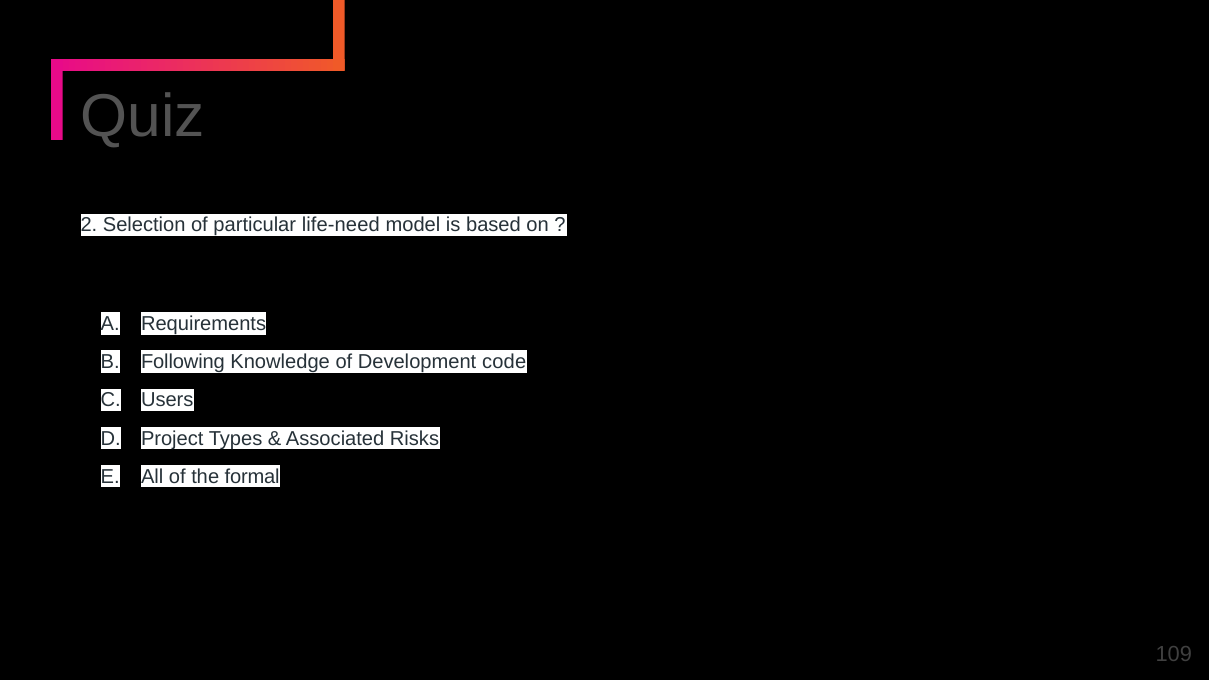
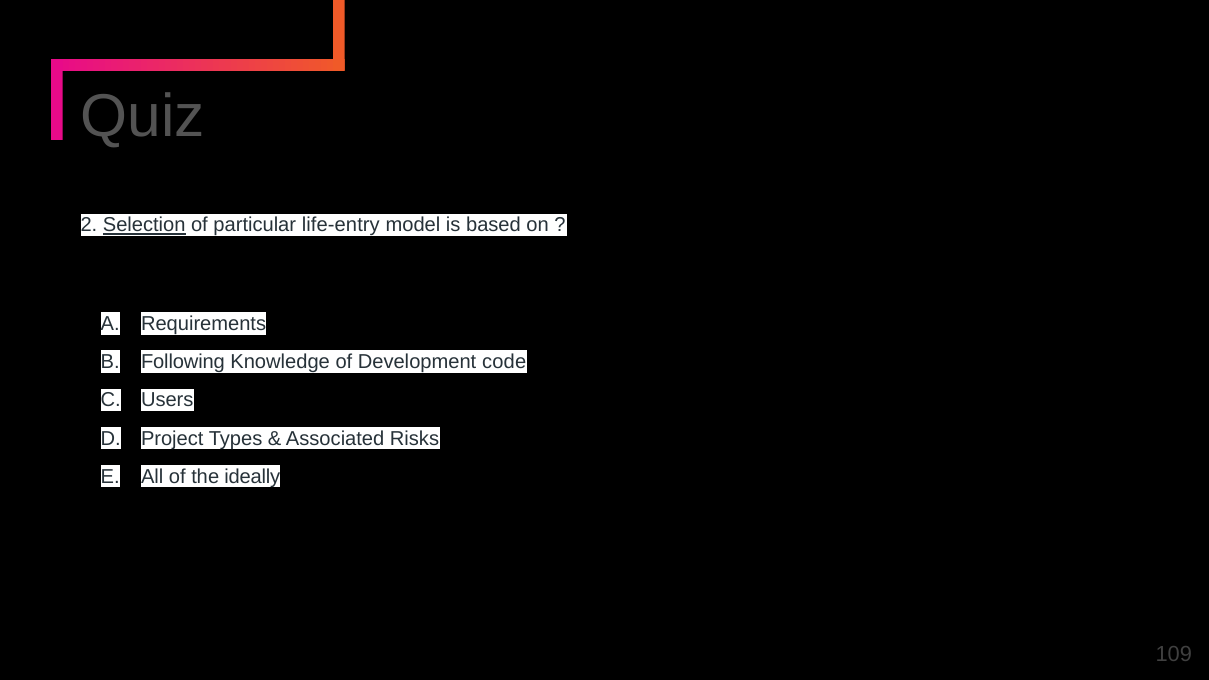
Selection underline: none -> present (144, 225)
life-need: life-need -> life-entry (341, 225)
formal: formal -> ideally (252, 477)
